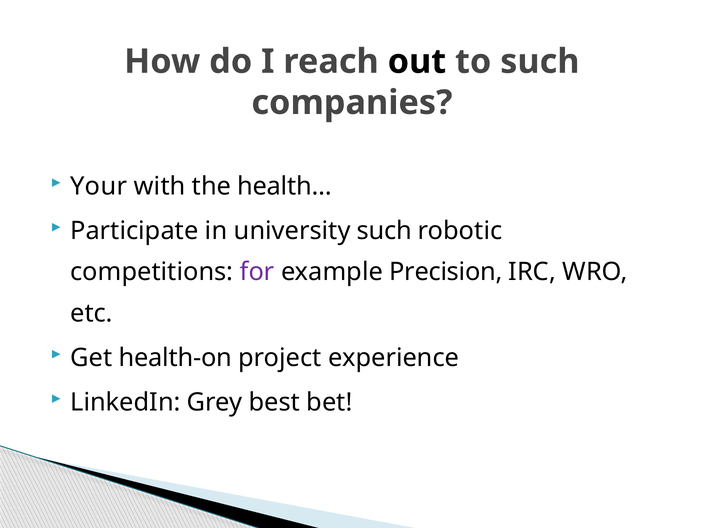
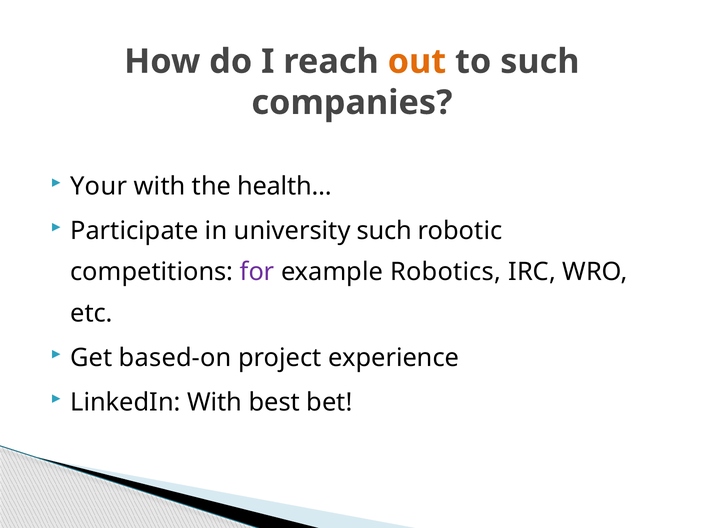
out colour: black -> orange (417, 62)
Precision: Precision -> Robotics (446, 272)
health-on: health-on -> based-on (175, 358)
LinkedIn Grey: Grey -> With (215, 403)
